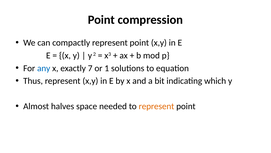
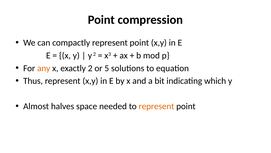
any colour: blue -> orange (44, 68)
exactly 7: 7 -> 2 (90, 68)
1: 1 -> 5 (107, 68)
